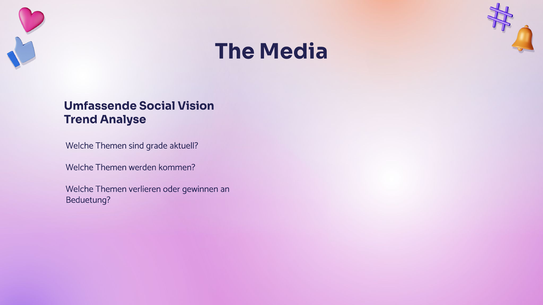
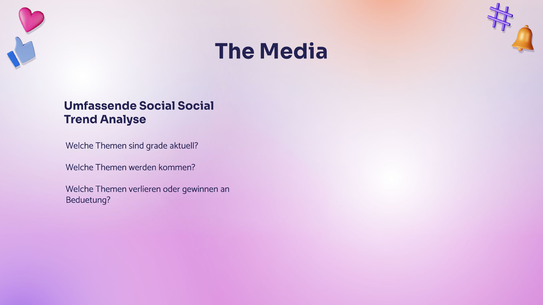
Social Vision: Vision -> Social (196, 106)
